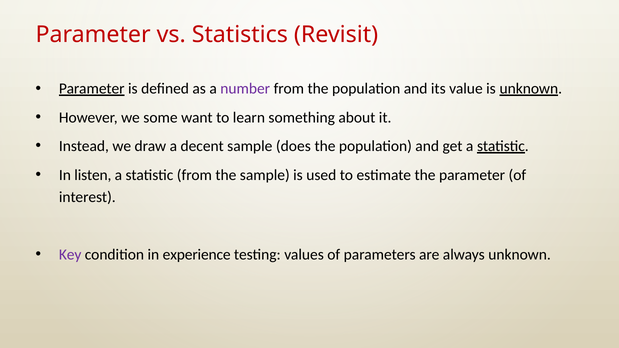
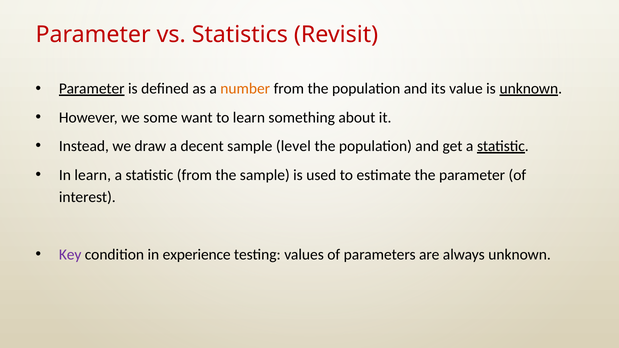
number colour: purple -> orange (245, 89)
does: does -> level (293, 146)
In listen: listen -> learn (93, 175)
